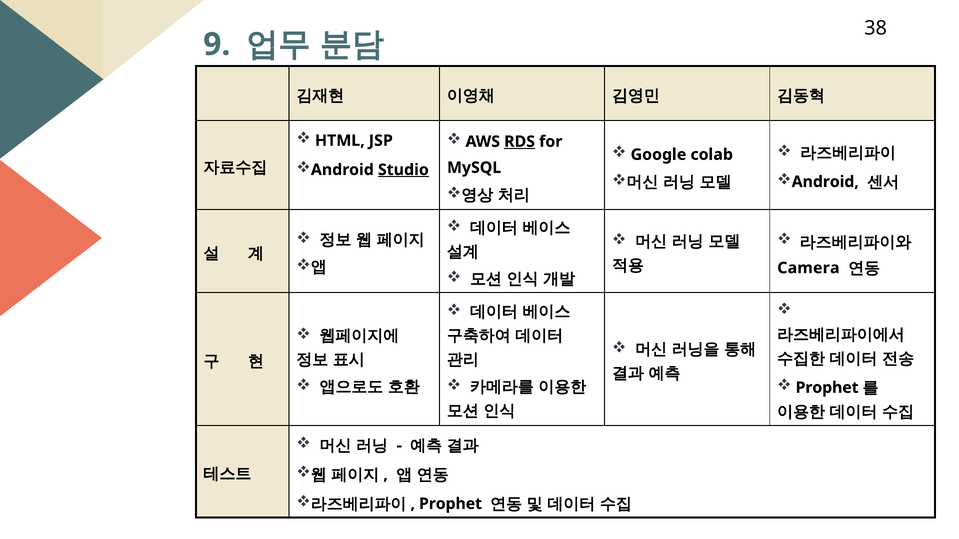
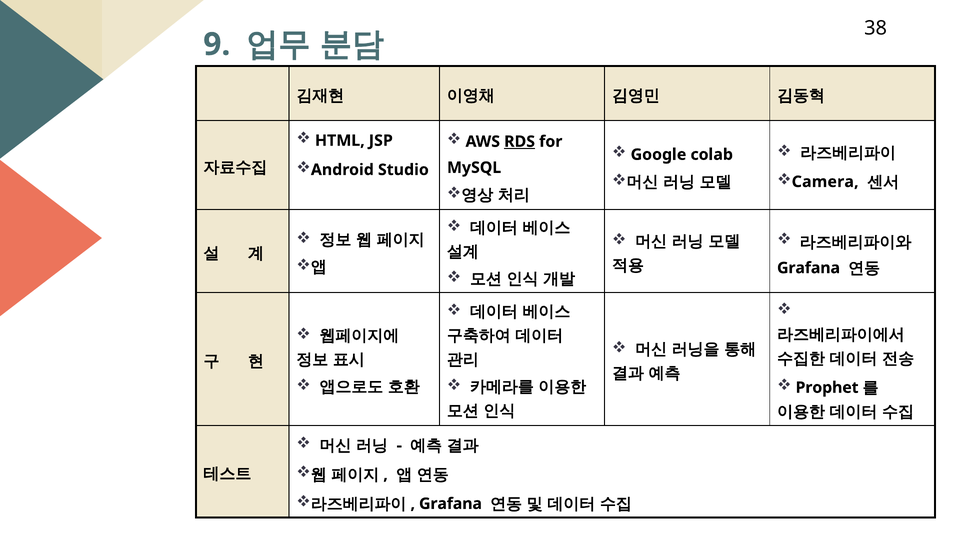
Studio underline: present -> none (403, 170)
Android: Android -> Camera (825, 182)
Camera: Camera -> Grafana (809, 268)
Prophet: Prophet -> Grafana (450, 504)
